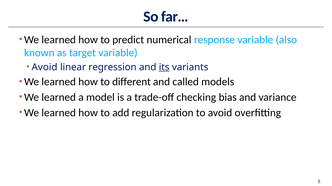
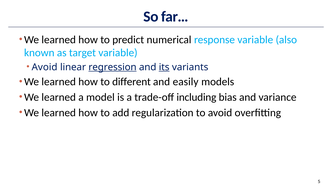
regression underline: none -> present (113, 67)
called: called -> easily (186, 82)
checking: checking -> including (196, 98)
